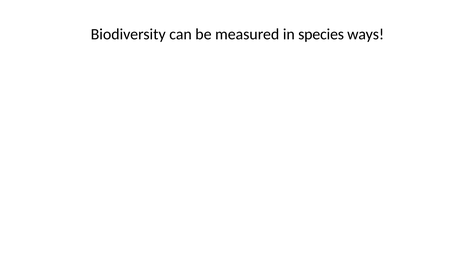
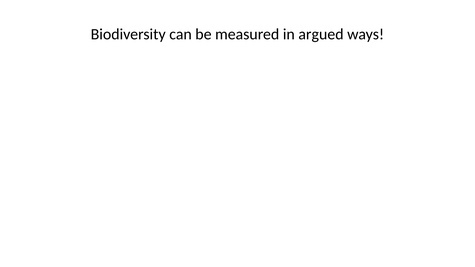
species: species -> argued (321, 34)
